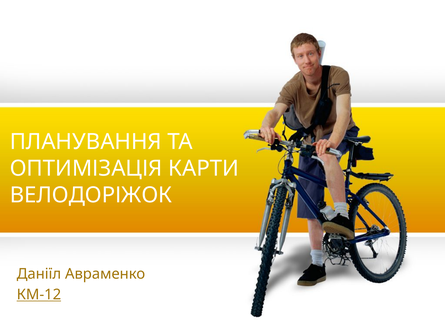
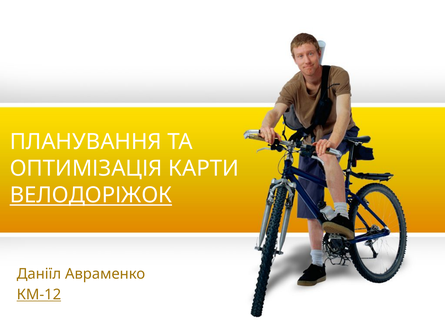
ВЕЛОДОРІЖОК underline: none -> present (91, 195)
